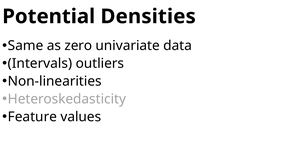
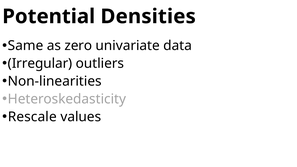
Intervals: Intervals -> Irregular (40, 63)
Feature: Feature -> Rescale (32, 117)
